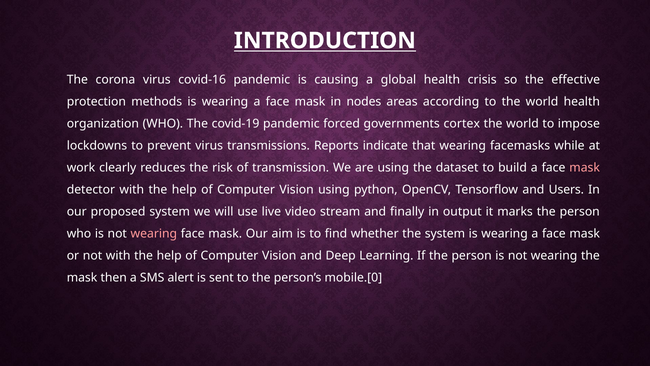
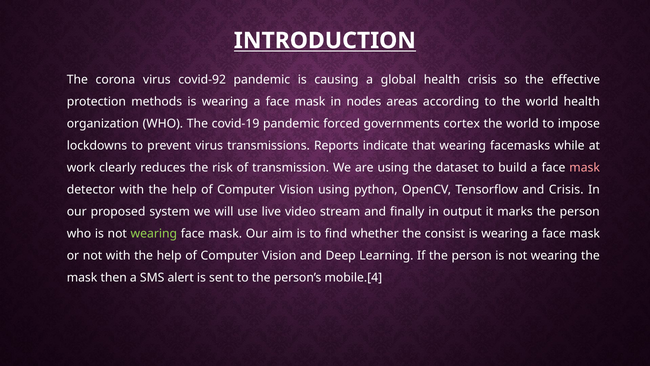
covid-16: covid-16 -> covid-92 (202, 80)
and Users: Users -> Crisis (566, 190)
wearing colour: pink -> light green (154, 233)
the system: system -> consist (445, 233)
mobile.[0: mobile.[0 -> mobile.[4 (353, 277)
